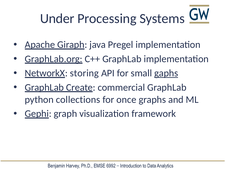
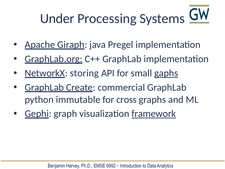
collections: collections -> immutable (78, 99)
once: once -> cross (127, 99)
framework underline: none -> present (154, 113)
